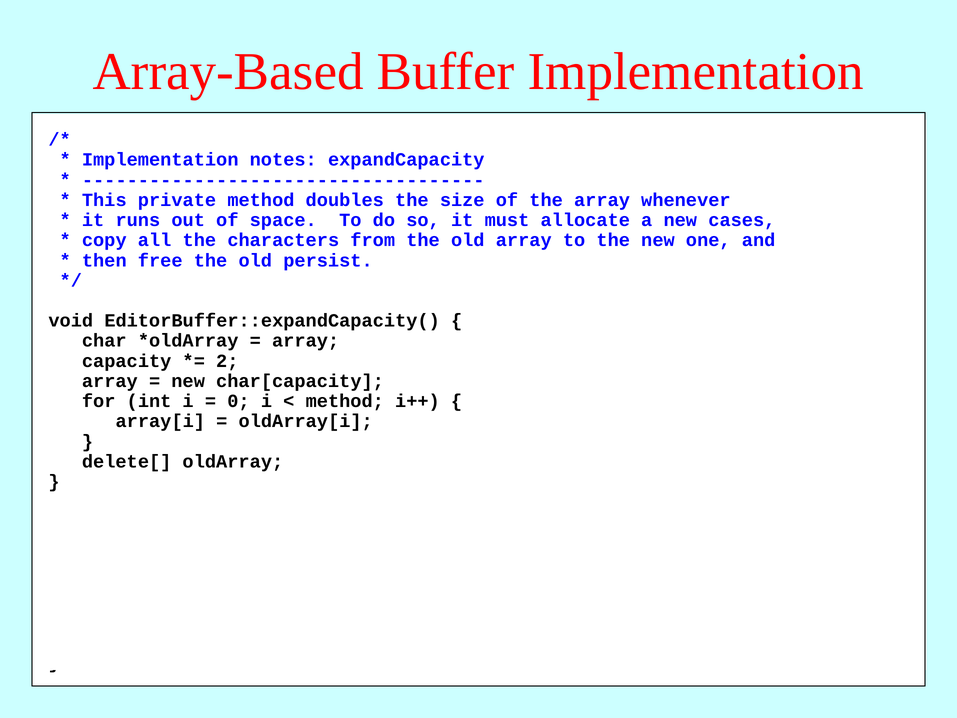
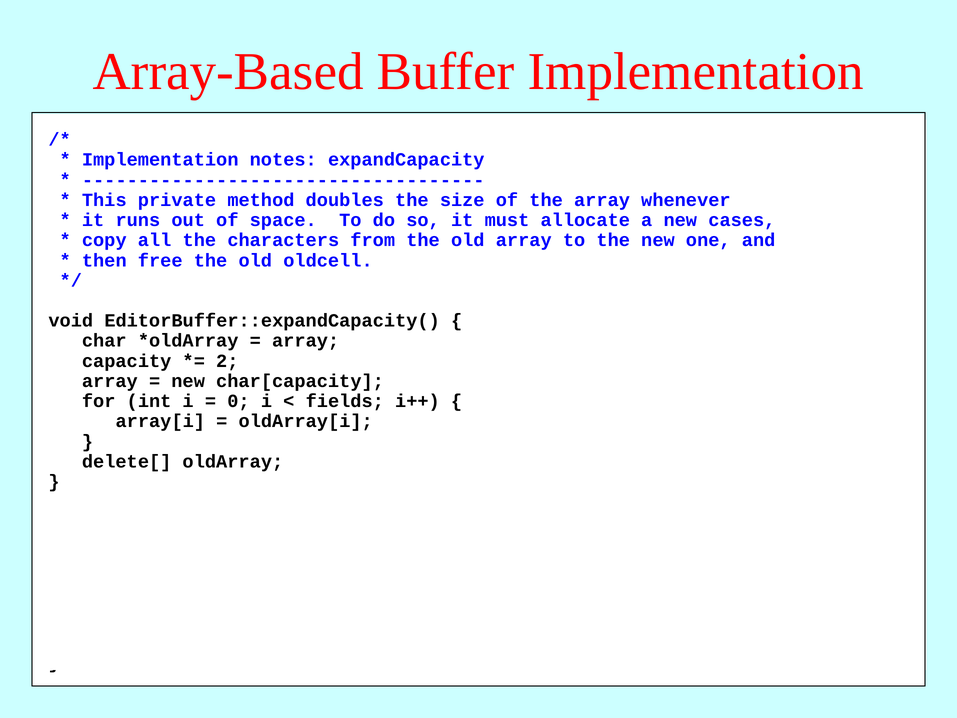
persist: persist -> oldcell (328, 260)
method: method -> fields (345, 401)
